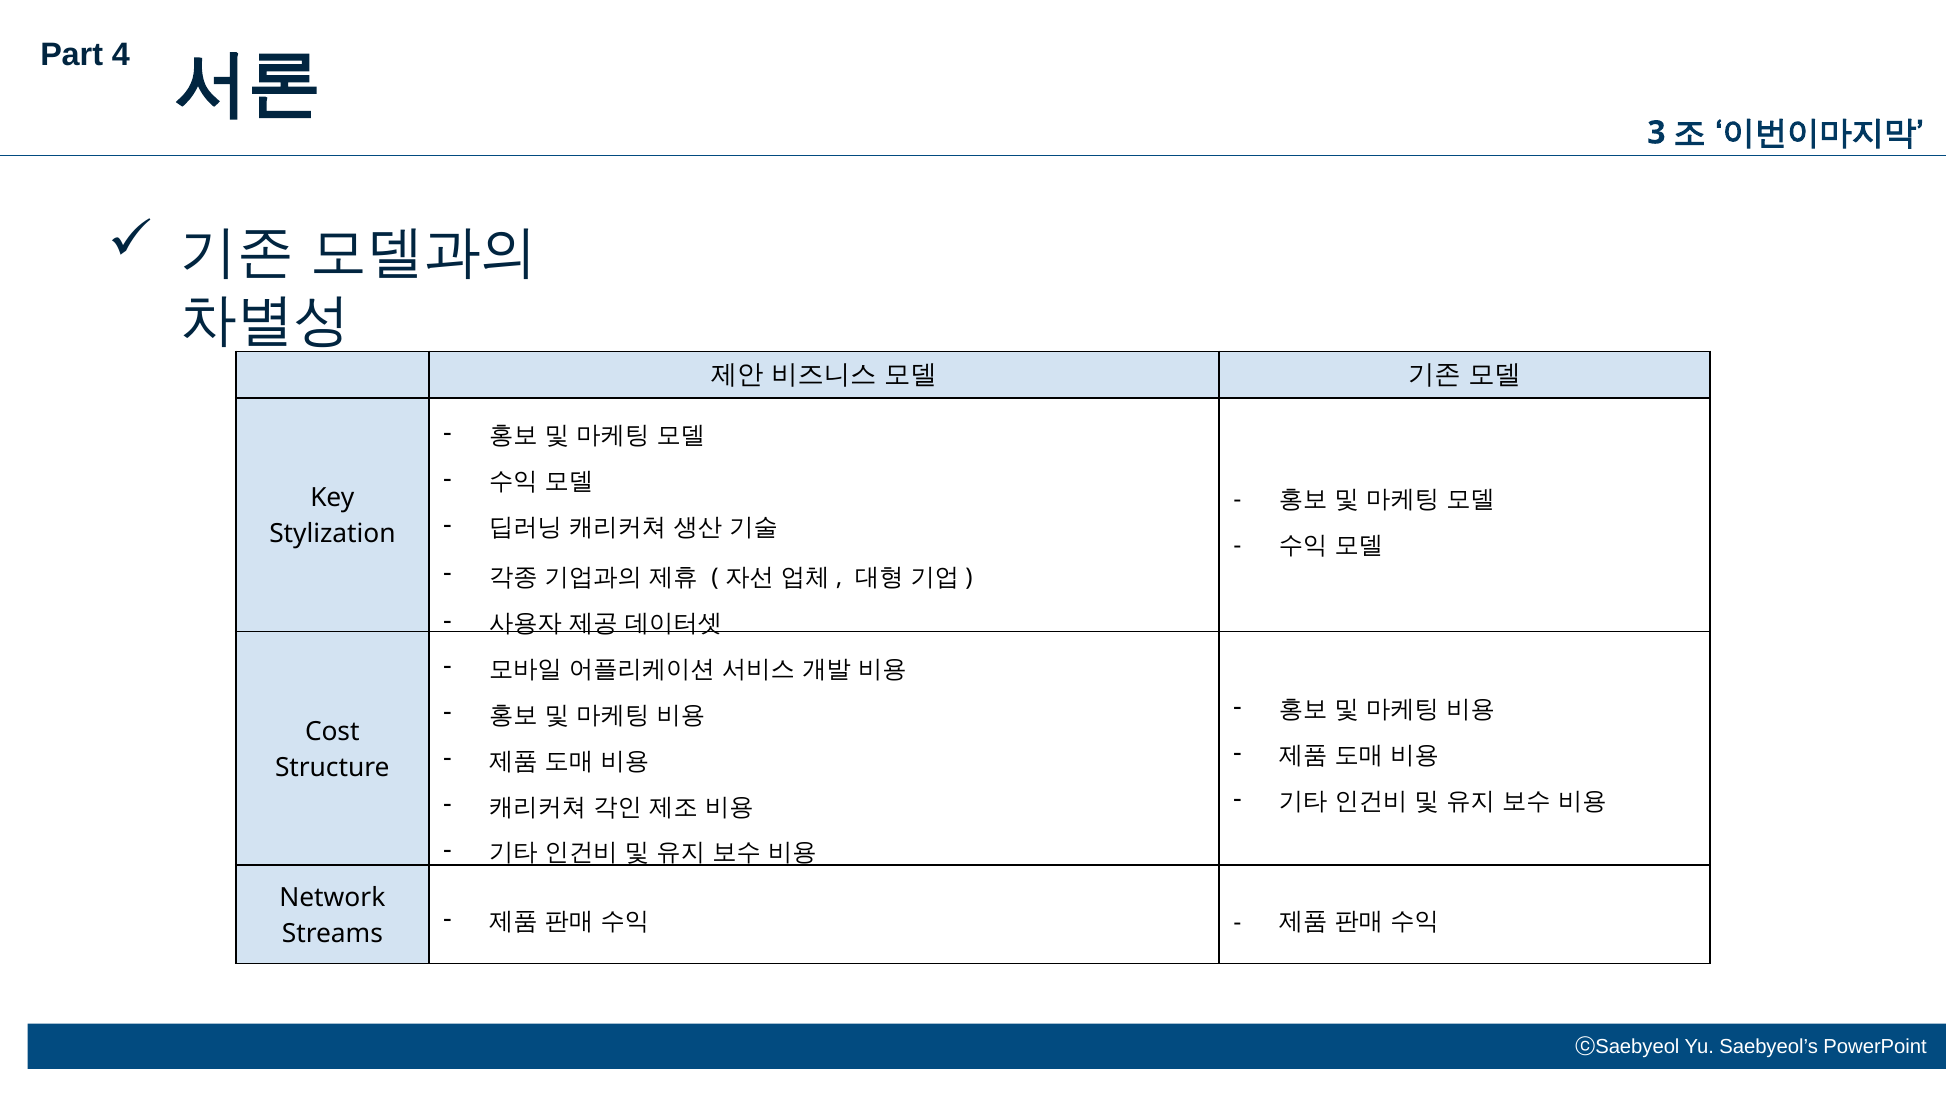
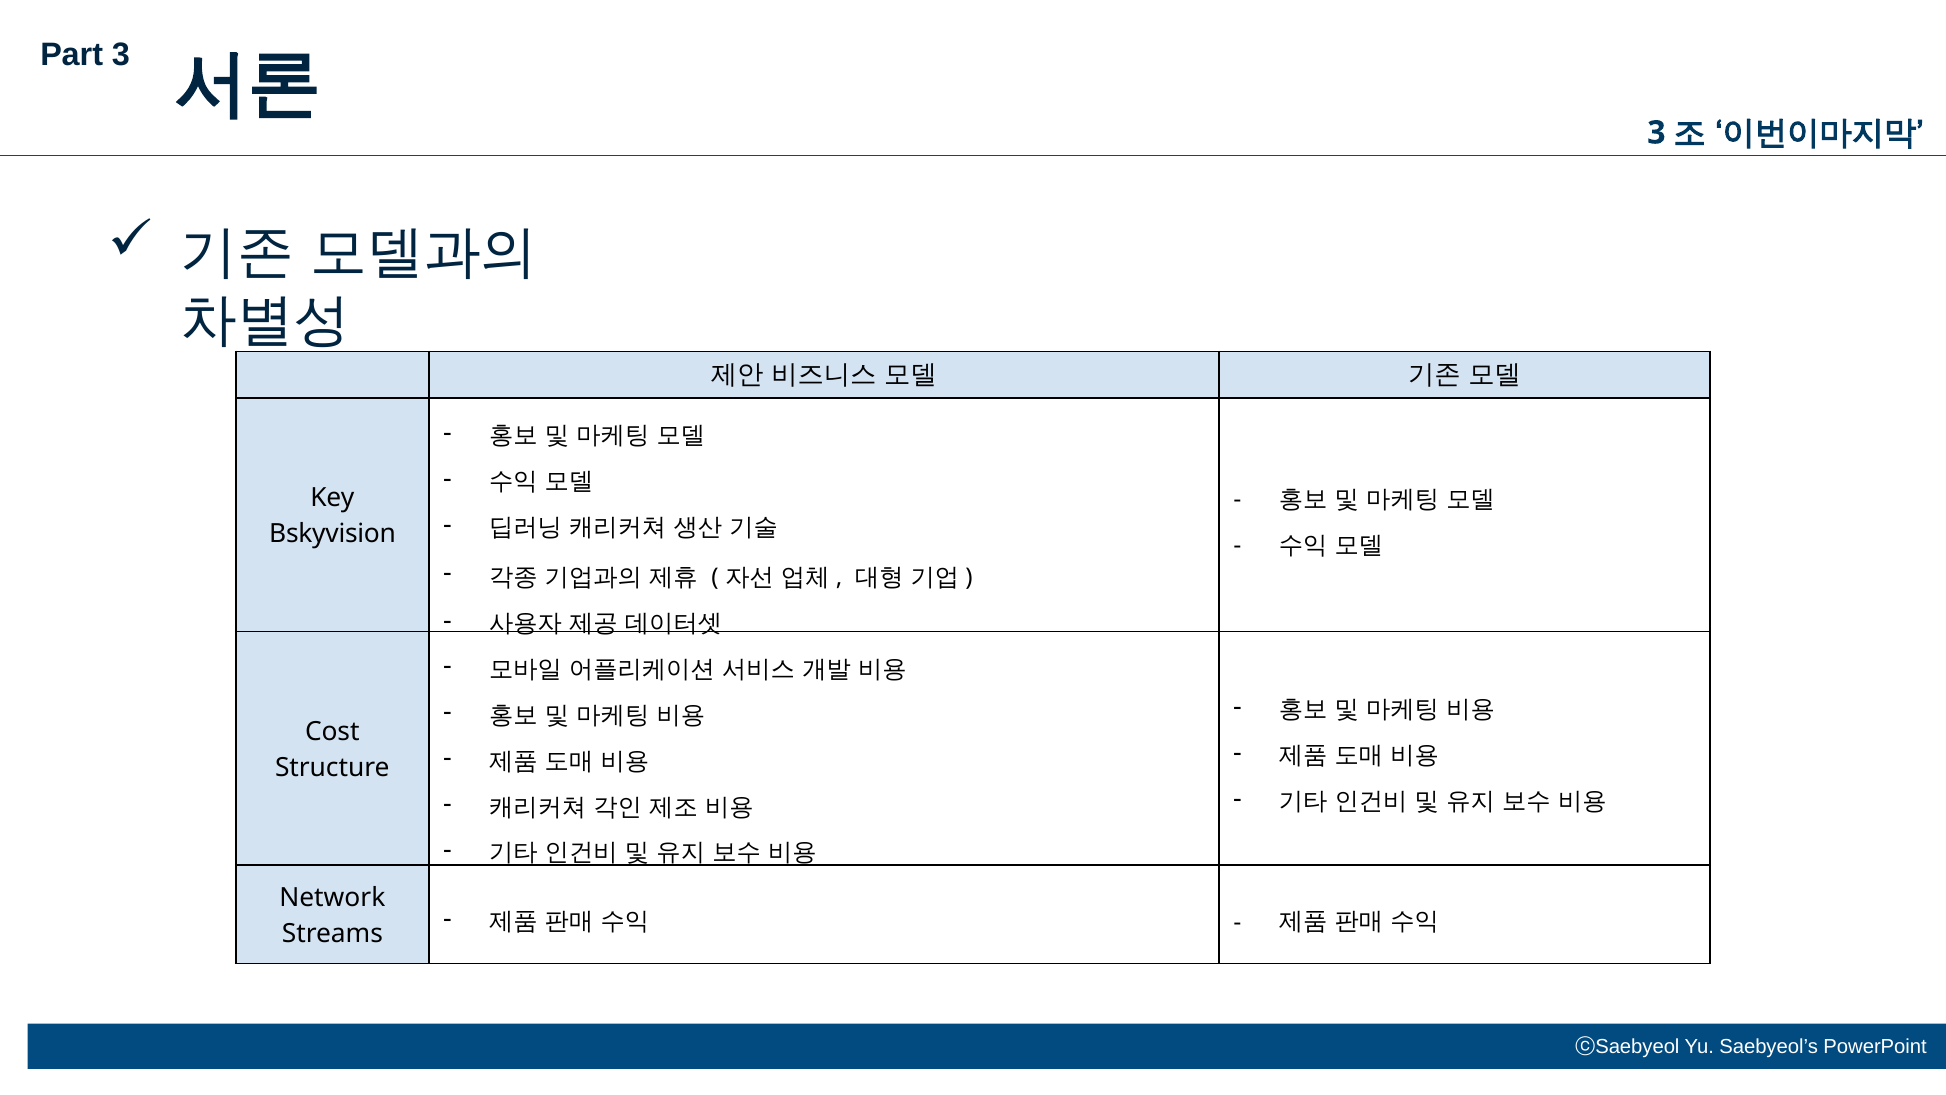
Part 4: 4 -> 3 (121, 54)
Stylization: Stylization -> Bskyvision (333, 534)
